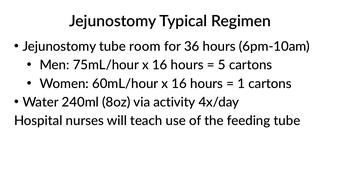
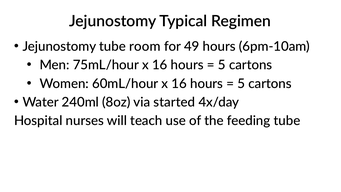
36: 36 -> 49 (192, 46)
1: 1 -> 5 (241, 84)
activity: activity -> started (174, 102)
